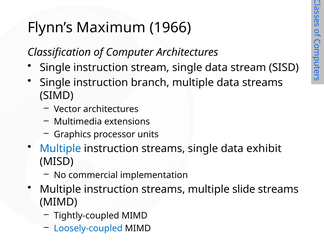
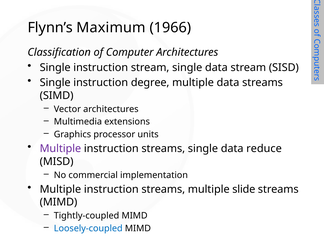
branch: branch -> degree (150, 83)
Multiple colour: blue -> purple (60, 149)
exhibit: exhibit -> reduce (264, 149)
